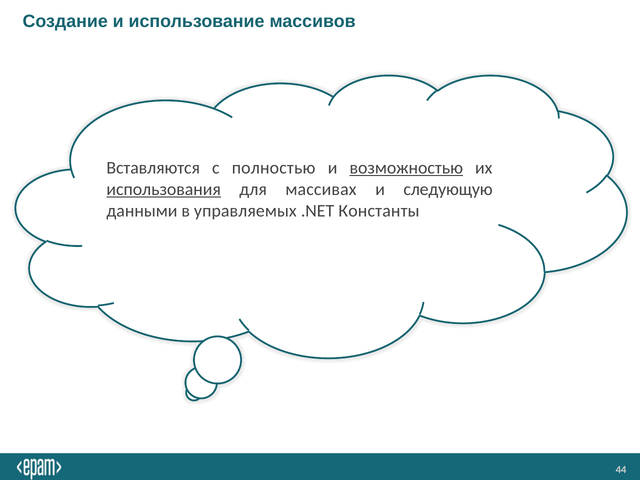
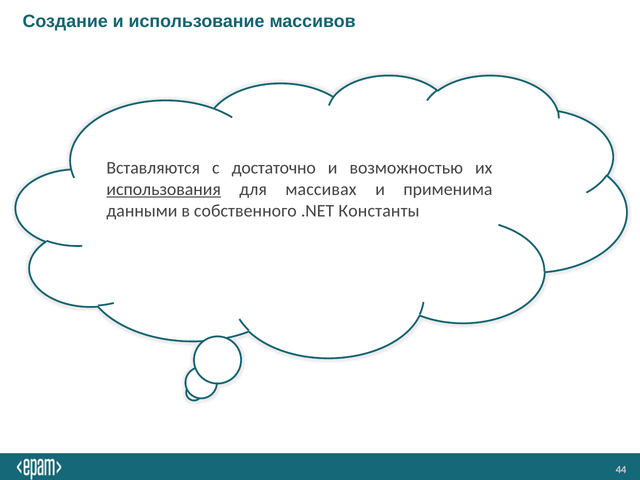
полностью: полностью -> достаточно (274, 168)
возможностью underline: present -> none (406, 168)
следующую: следующую -> применима (448, 189)
управляемых: управляемых -> собственного (245, 211)
